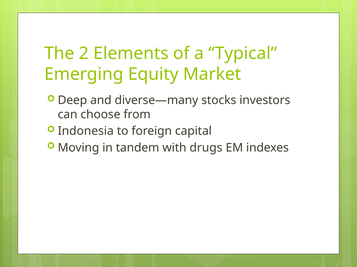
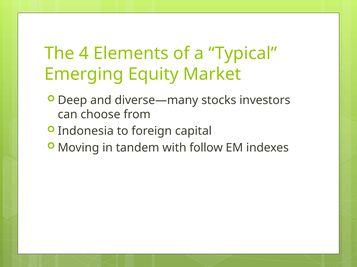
2: 2 -> 4 (84, 54)
drugs: drugs -> follow (206, 148)
